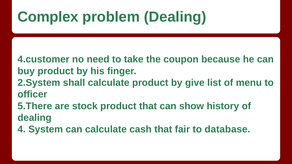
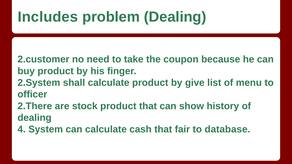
Complex: Complex -> Includes (48, 17)
4.customer: 4.customer -> 2.customer (43, 59)
5.There: 5.There -> 2.There (35, 106)
